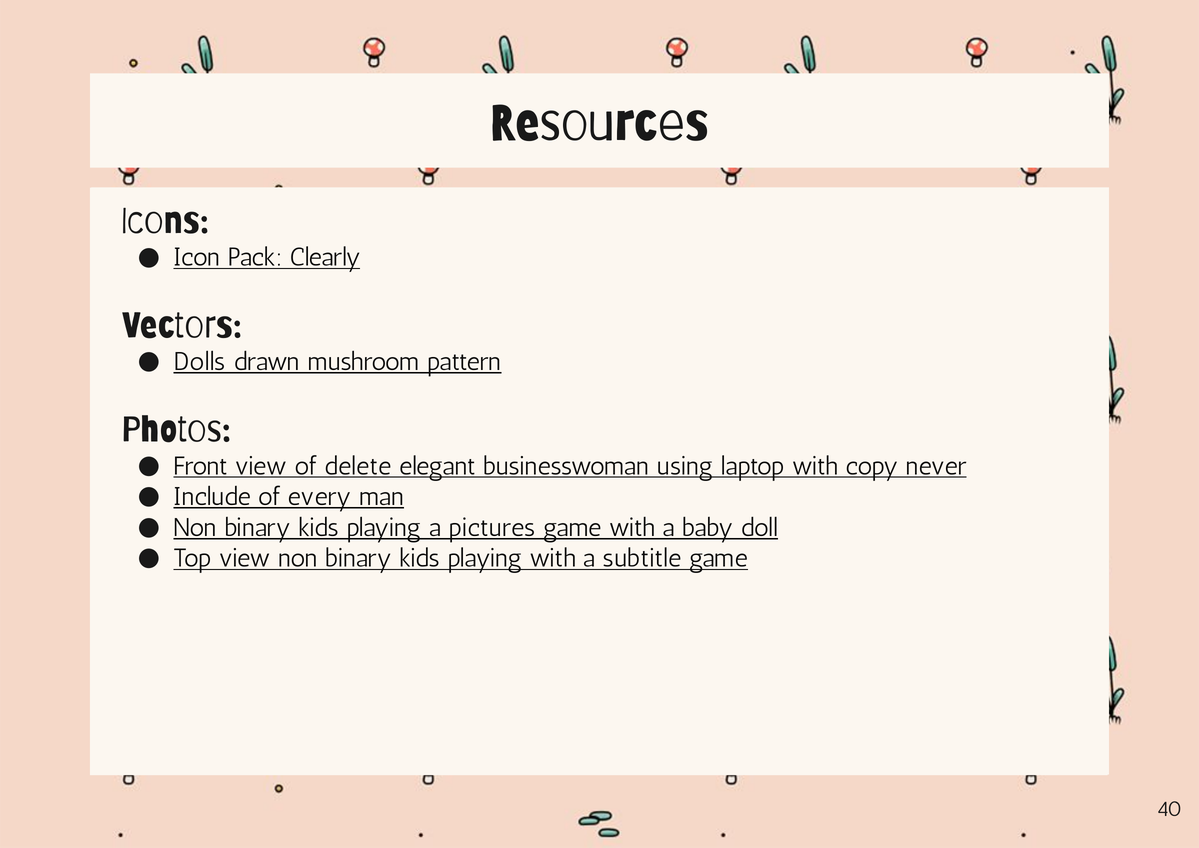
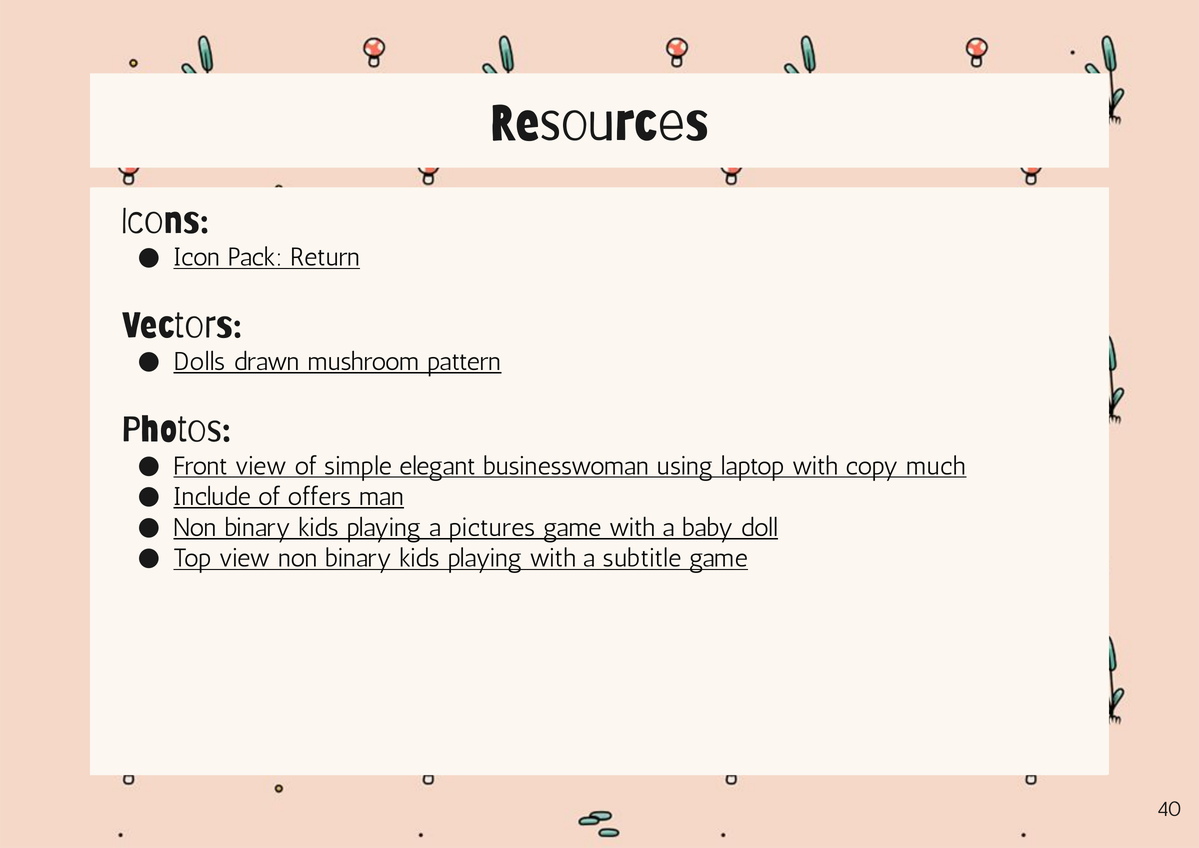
Clearly: Clearly -> Return (325, 257)
delete: delete -> simple (358, 466)
never: never -> much (936, 466)
every: every -> offers (320, 497)
